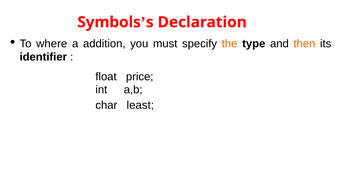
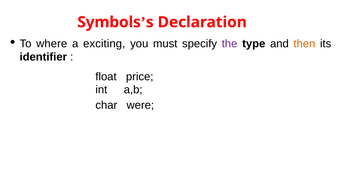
addition: addition -> exciting (104, 44)
the colour: orange -> purple (230, 44)
least: least -> were (140, 106)
